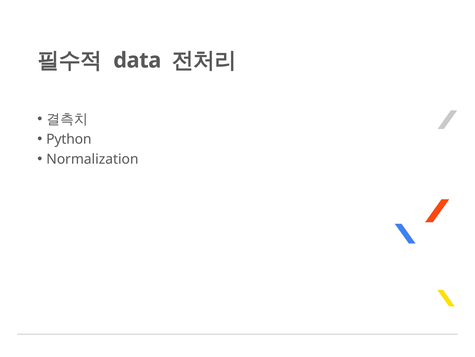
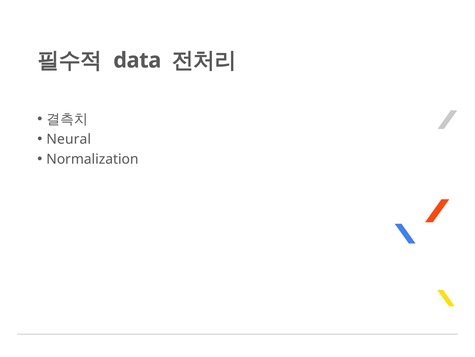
Python: Python -> Neural (69, 139)
